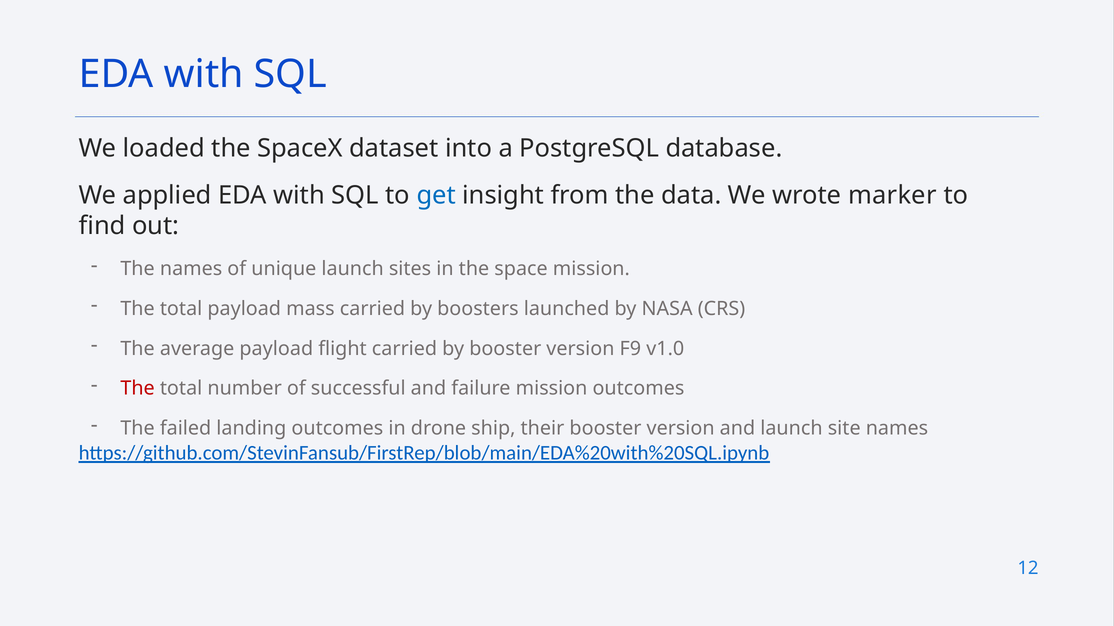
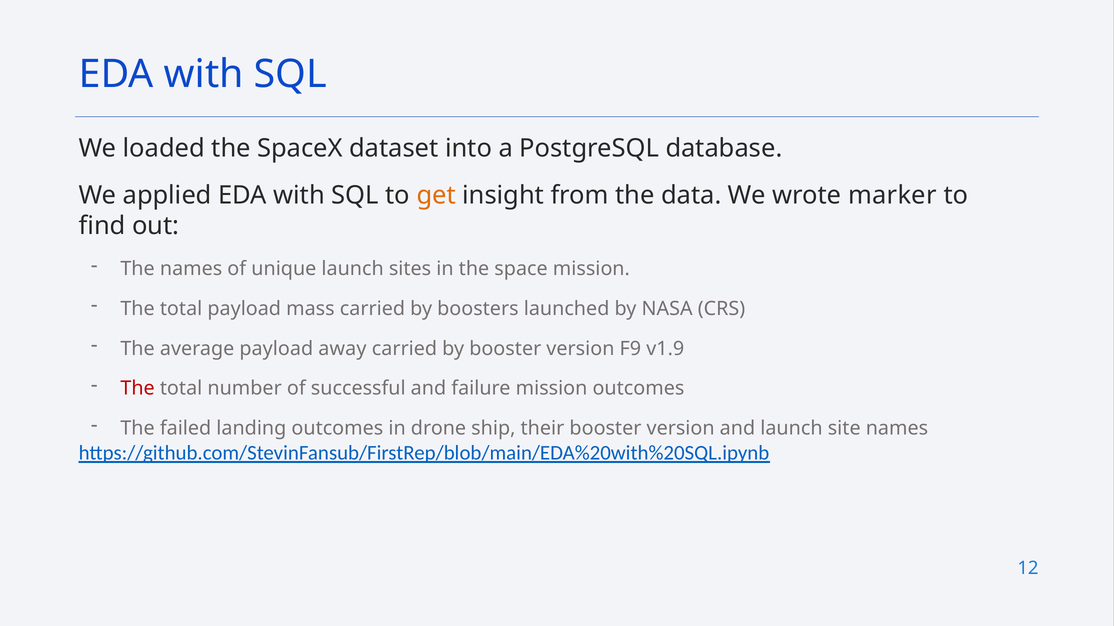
get colour: blue -> orange (436, 195)
flight: flight -> away (342, 349)
v1.0: v1.0 -> v1.9 (665, 349)
